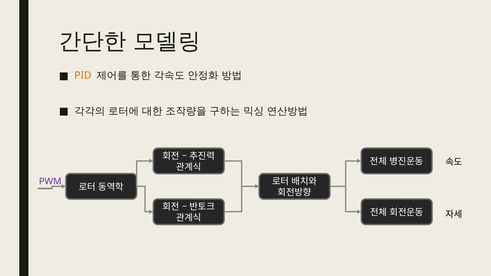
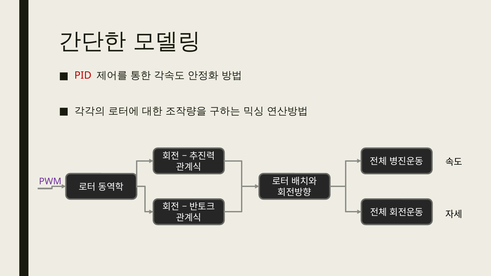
PID colour: orange -> red (83, 76)
